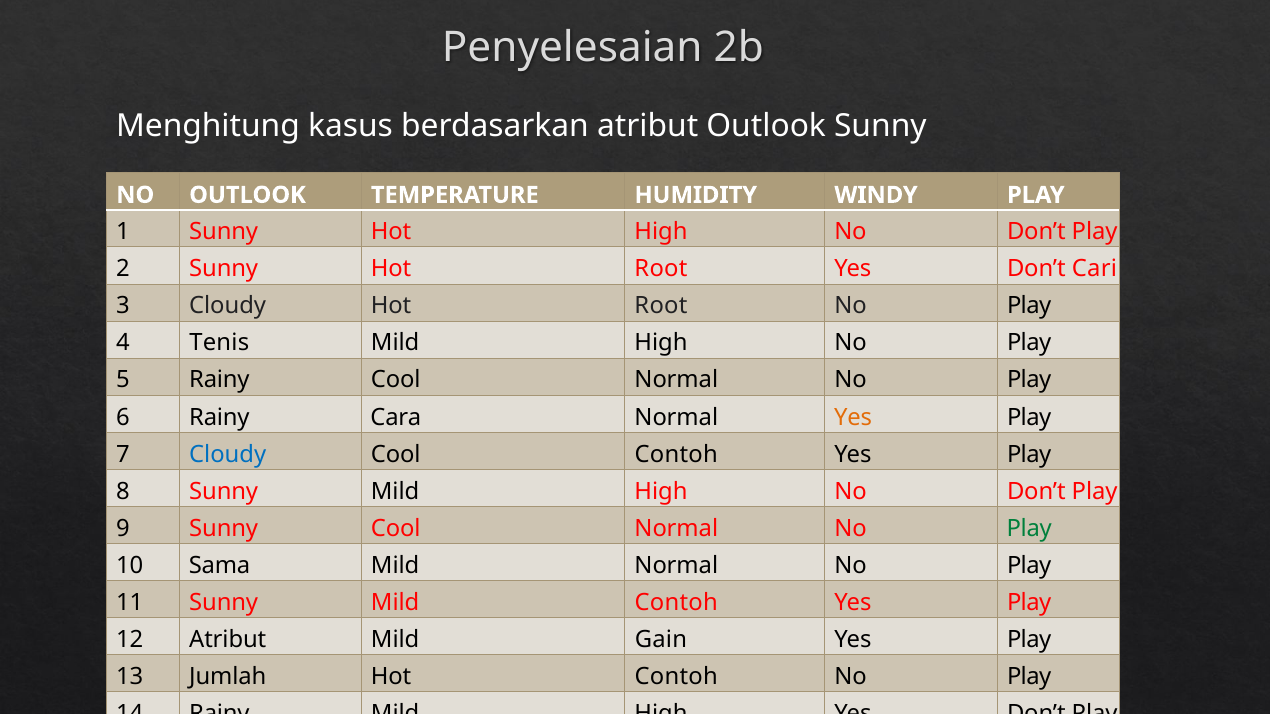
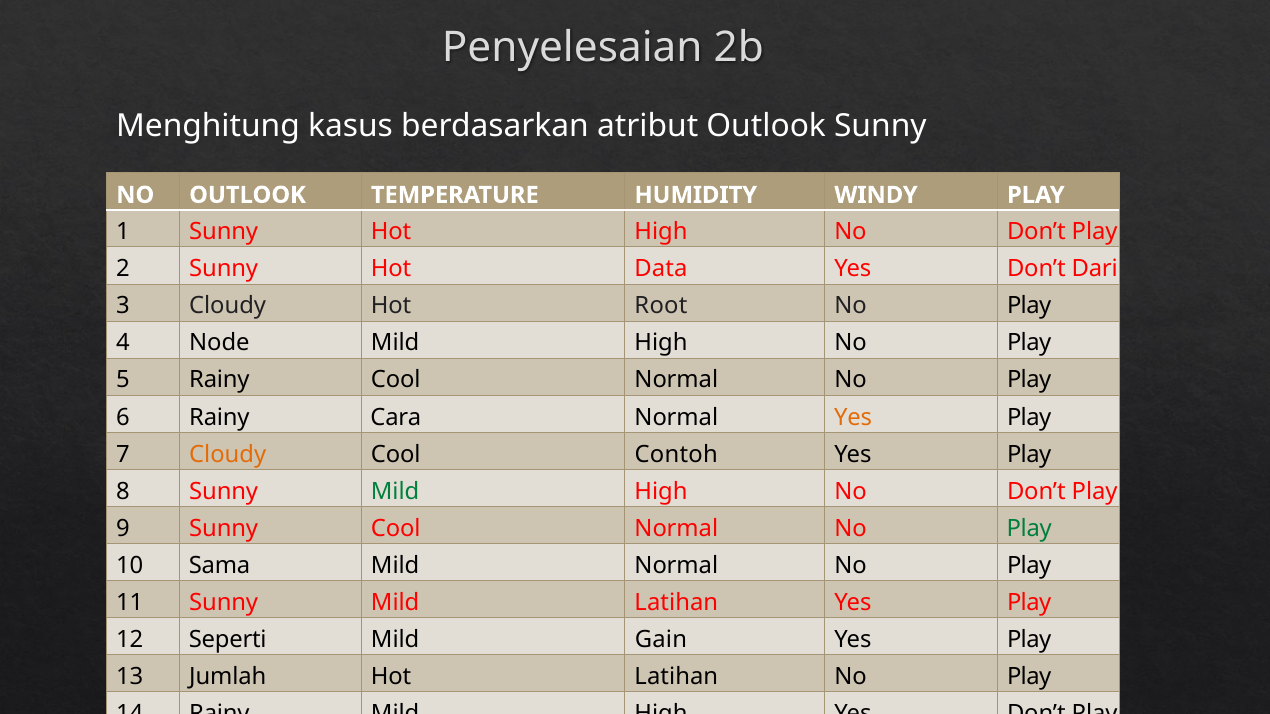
Sunny Hot Root: Root -> Data (661, 269)
Cari: Cari -> Dari (1095, 269)
Tenis: Tenis -> Node (219, 343)
Cloudy colour: blue -> orange (228, 455)
Mild colour: black -> green (395, 492)
Mild Contoh: Contoh -> Latihan (676, 603)
12 Atribut: Atribut -> Seperti (228, 640)
Hot Contoh: Contoh -> Latihan (676, 677)
